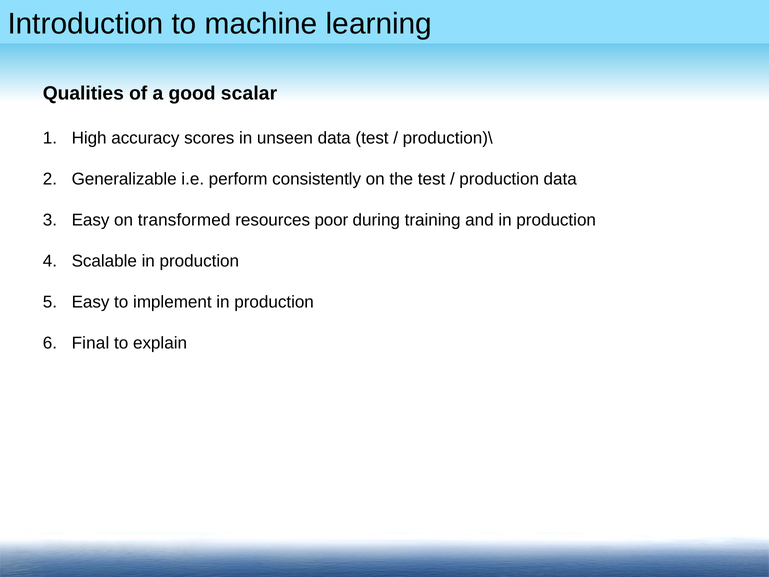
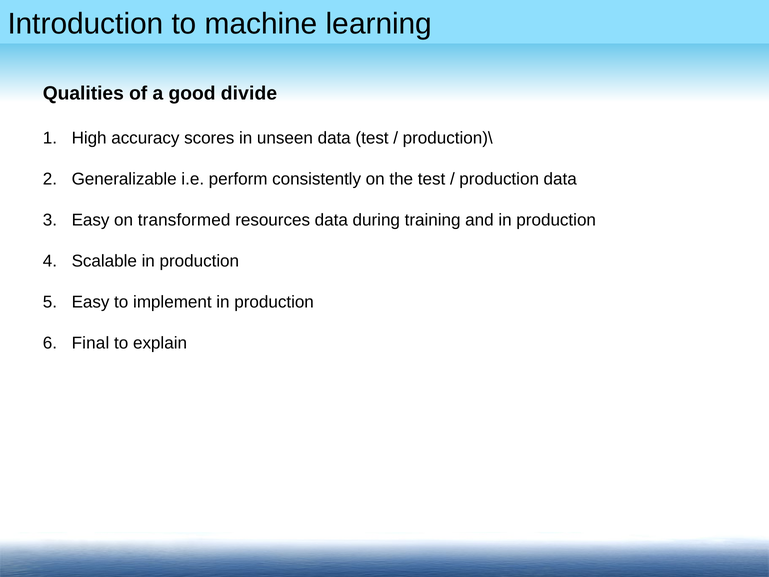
scalar: scalar -> divide (249, 94)
resources poor: poor -> data (331, 220)
